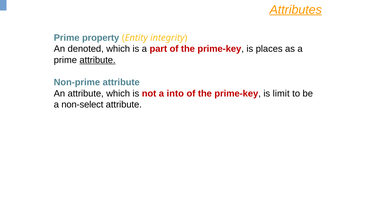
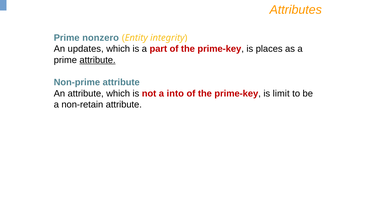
Attributes underline: present -> none (296, 10)
property: property -> nonzero (101, 38)
denoted: denoted -> updates (86, 49)
non-select: non-select -> non-retain (82, 105)
